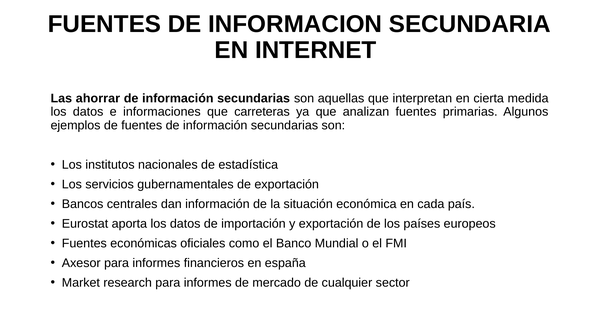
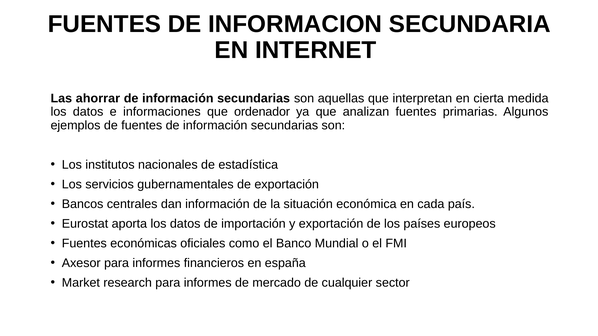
carreteras: carreteras -> ordenador (262, 112)
